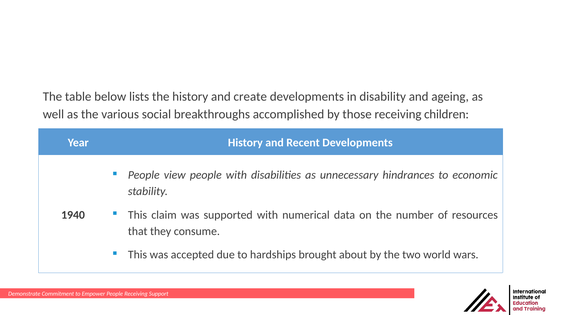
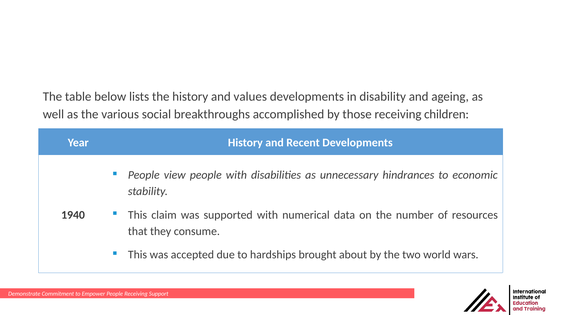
create: create -> values (250, 97)
